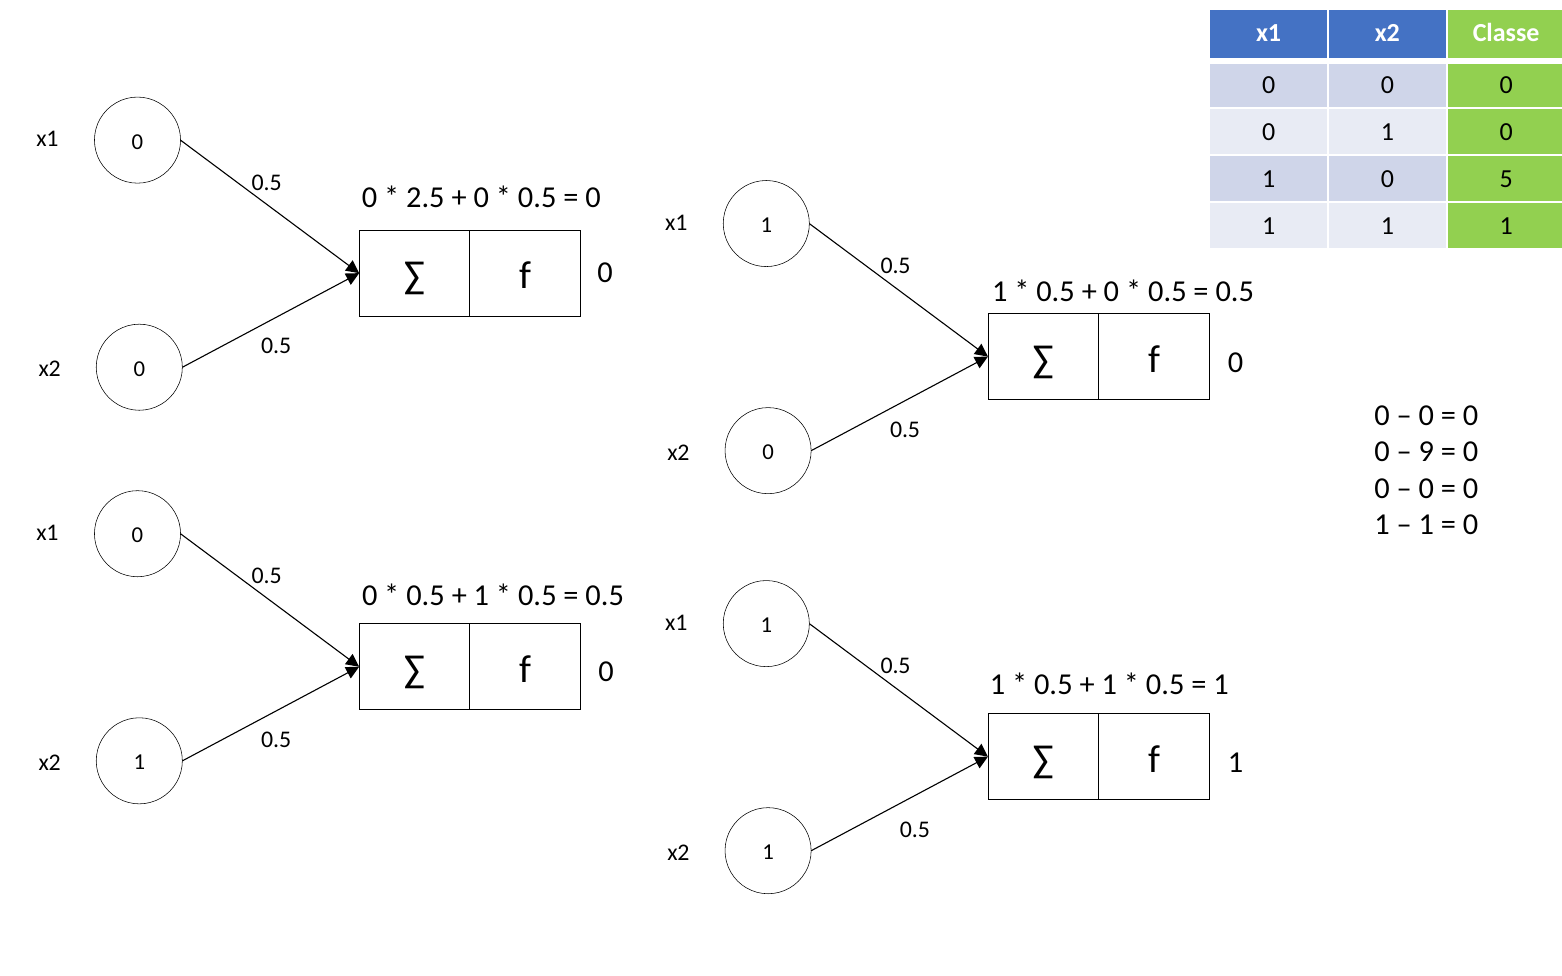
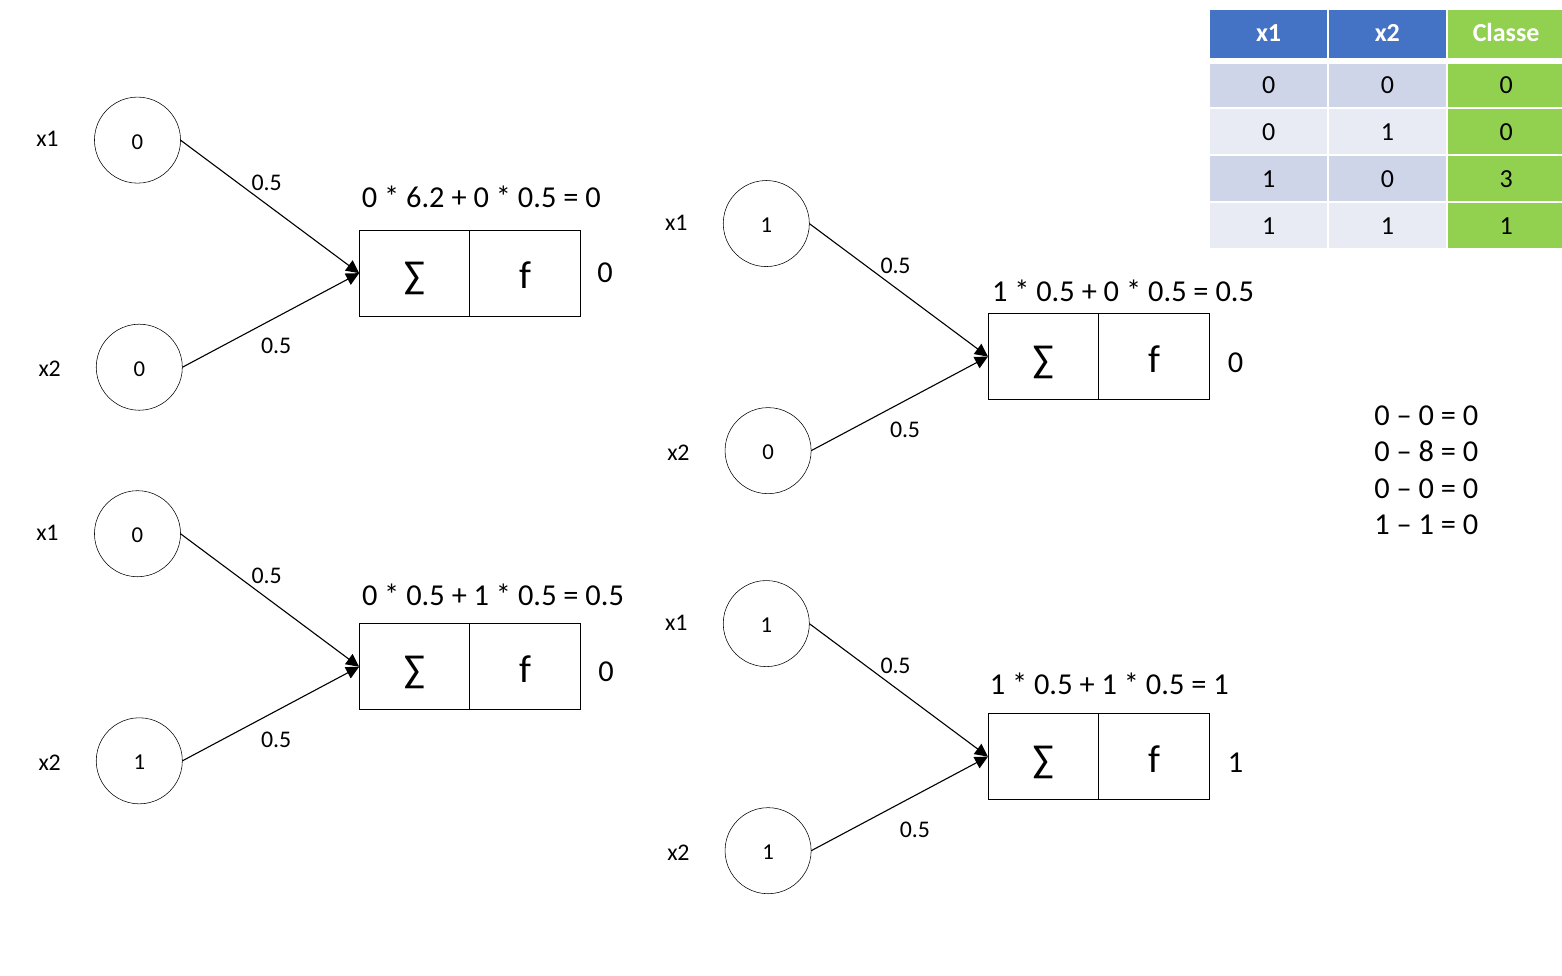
5: 5 -> 3 (1506, 179)
2.5: 2.5 -> 6.2 (425, 197)
9: 9 -> 8 (1426, 452)
